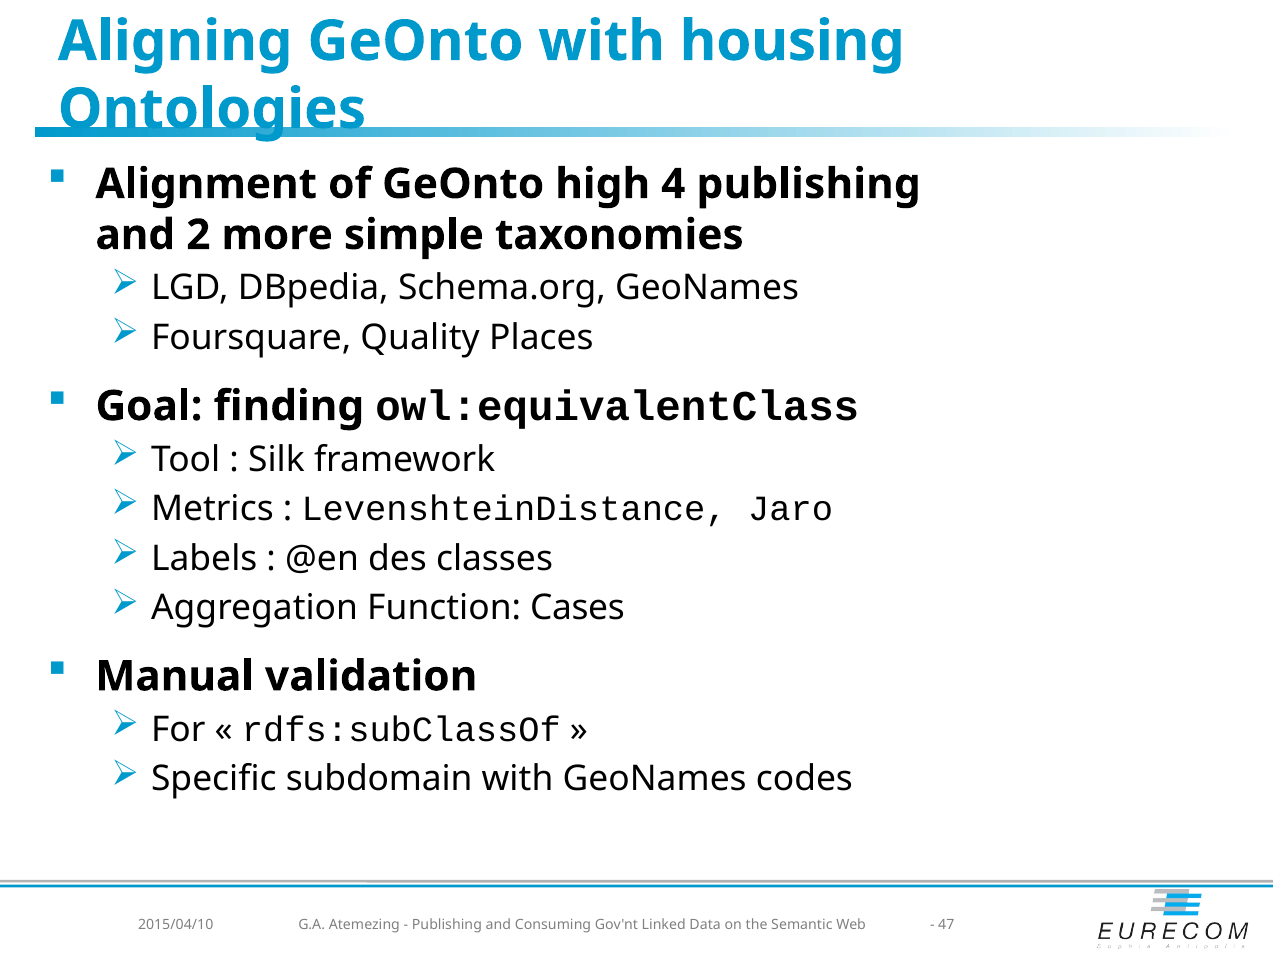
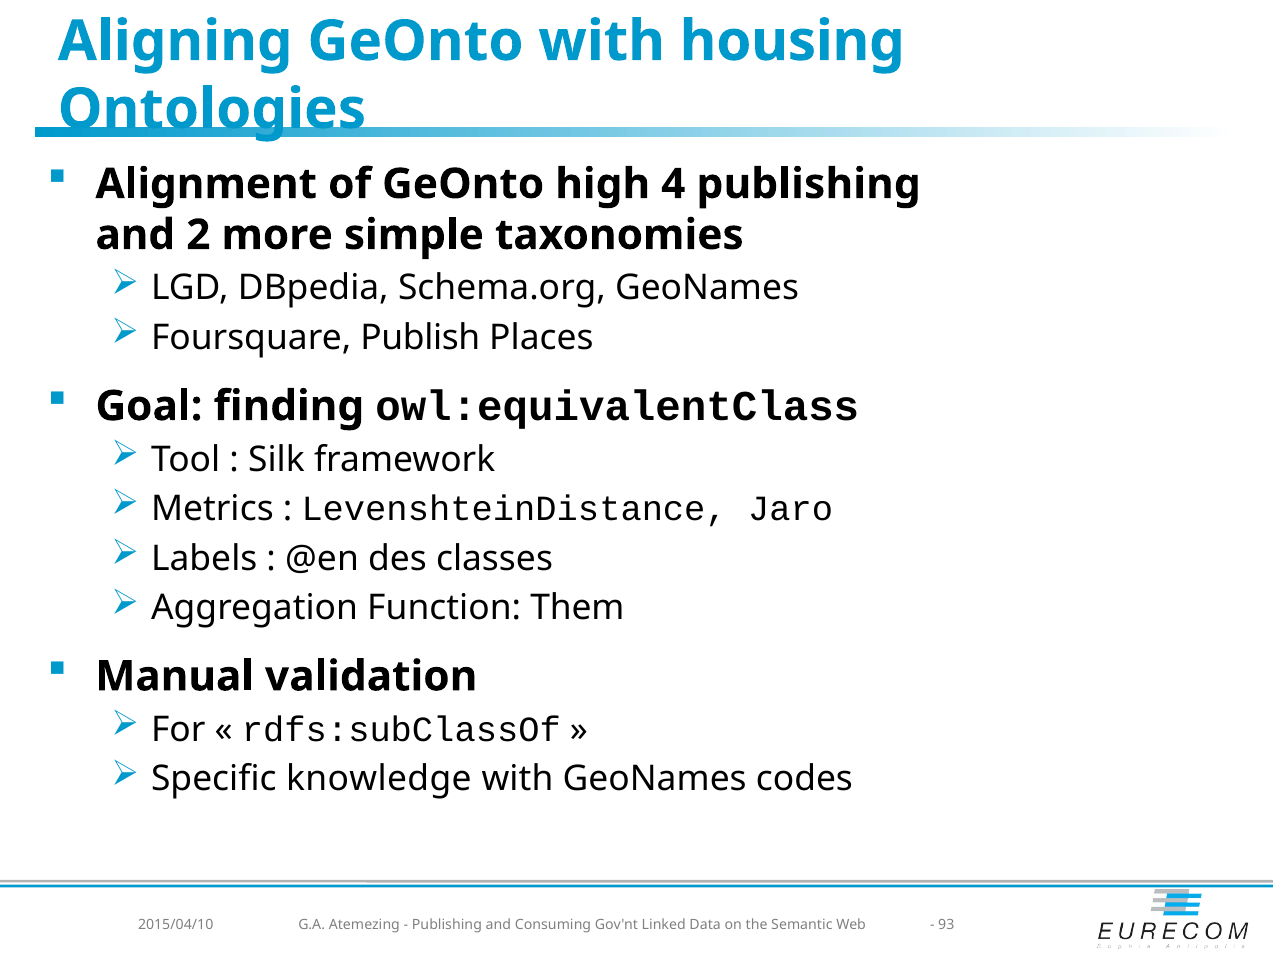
Quality: Quality -> Publish (420, 338)
Cases: Cases -> Them (577, 608)
subdomain: subdomain -> knowledge (379, 779)
47: 47 -> 93 (946, 924)
